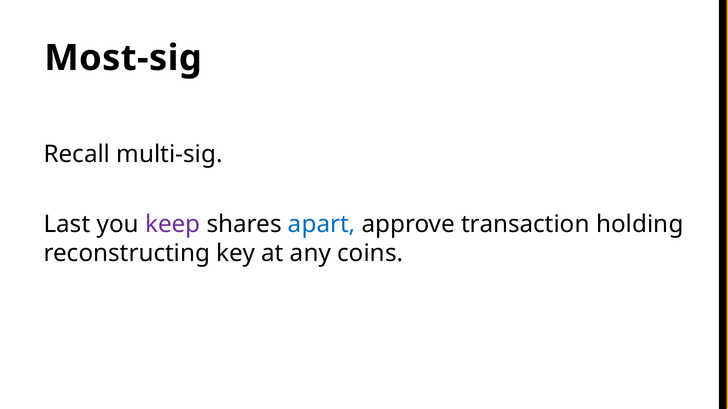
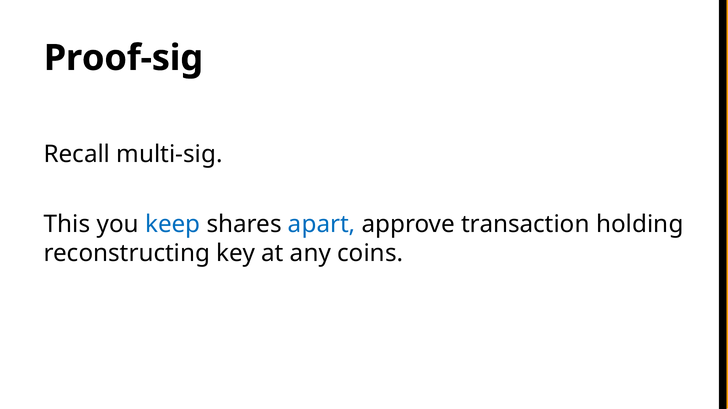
Most-sig: Most-sig -> Proof-sig (123, 58)
Last: Last -> This (67, 225)
keep colour: purple -> blue (173, 225)
